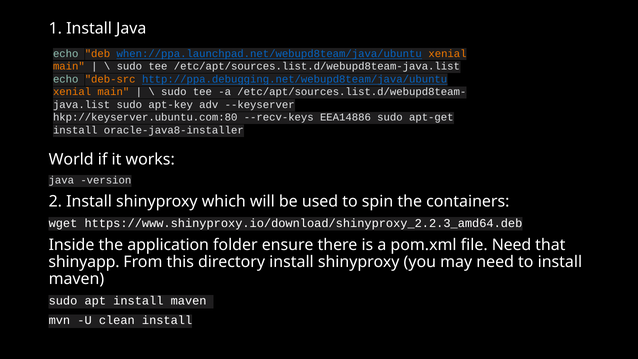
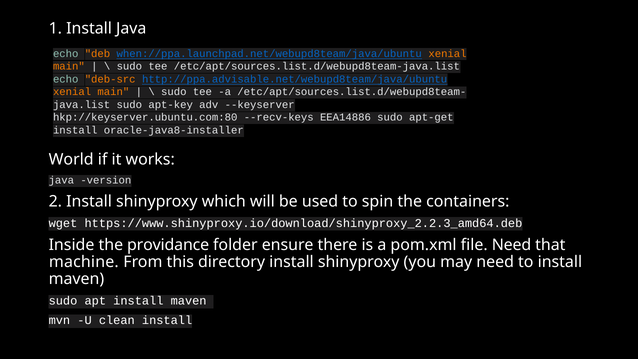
http://ppa.debugging.net/webupd8team/java/ubuntu: http://ppa.debugging.net/webupd8team/java/ubuntu -> http://ppa.advisable.net/webupd8team/java/ubuntu (295, 79)
application: application -> providance (168, 245)
shinyapp: shinyapp -> machine (84, 262)
